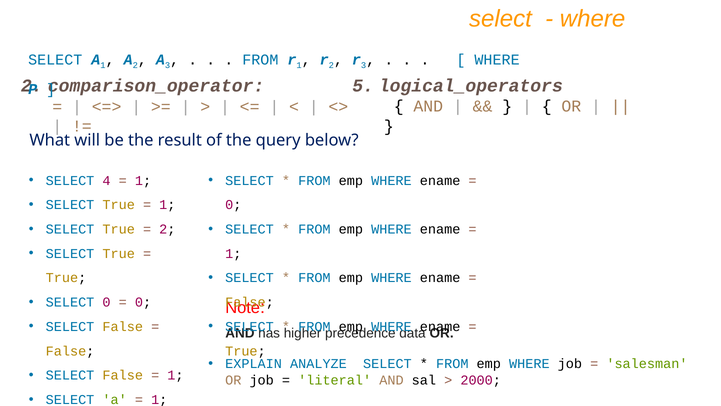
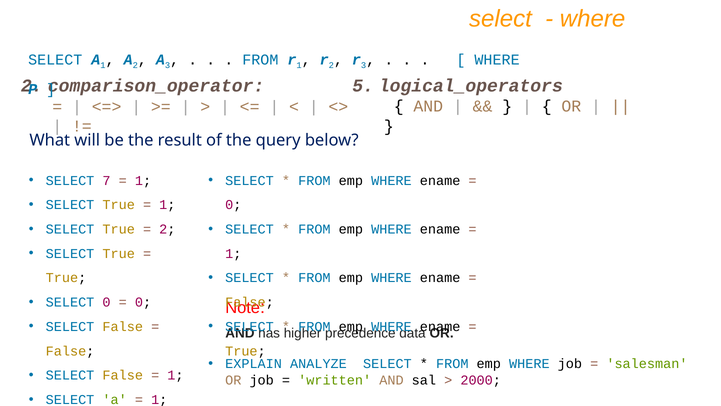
4: 4 -> 7 (107, 180)
literal: literal -> written (335, 380)
